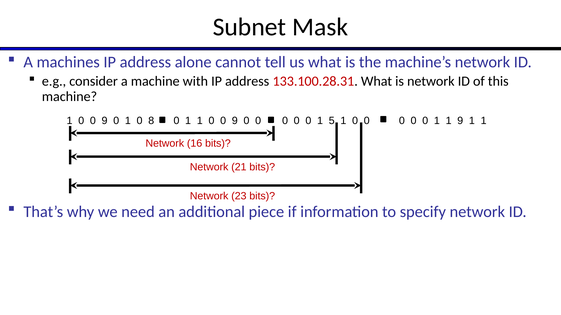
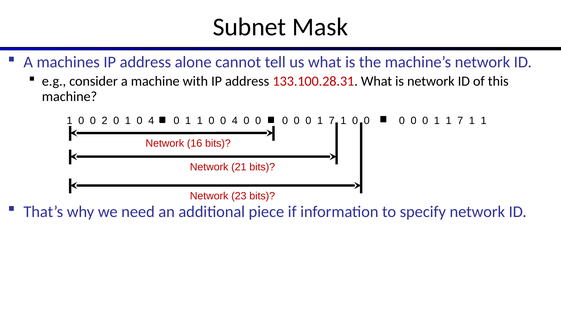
9: 9 -> 2 (105, 121)
1 0 8: 8 -> 4 (151, 121)
9: 9 -> 4 (235, 121)
0 1 5: 5 -> 7 (332, 121)
1 1 9: 9 -> 7 (460, 121)
